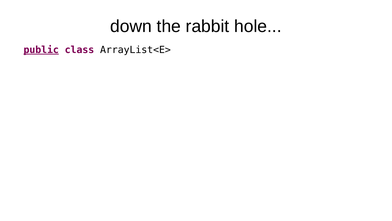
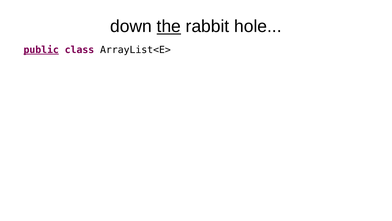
the underline: none -> present (169, 26)
